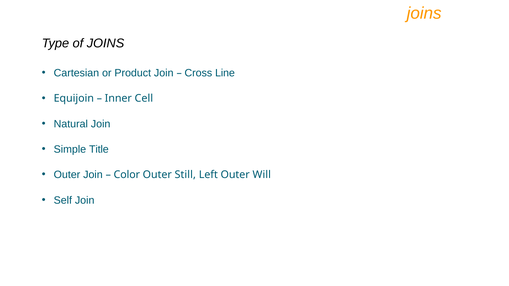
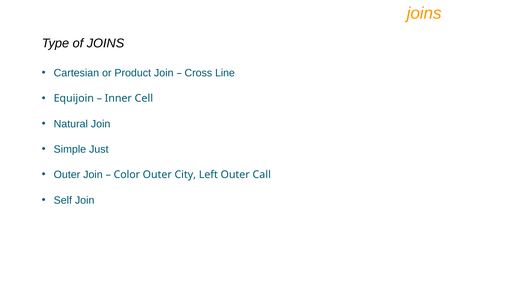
Title: Title -> Just (99, 149)
Still: Still -> City (185, 175)
Will: Will -> Call (262, 175)
